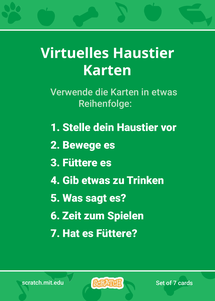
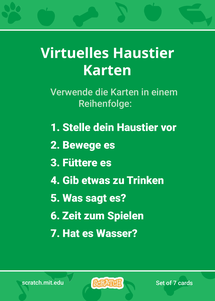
in etwas: etwas -> einem (165, 92)
Füttere: Füttere -> Wasser (117, 234)
